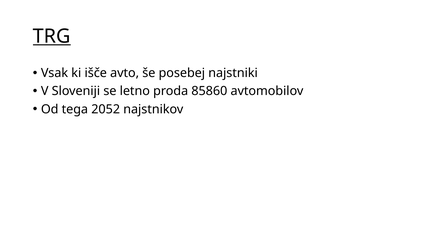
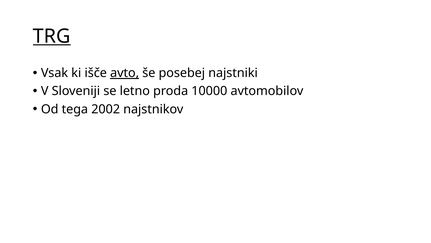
avto underline: none -> present (125, 73)
85860: 85860 -> 10000 (209, 91)
2052: 2052 -> 2002 (106, 109)
